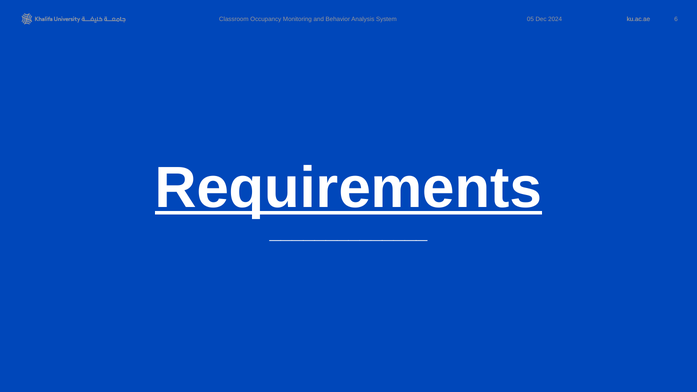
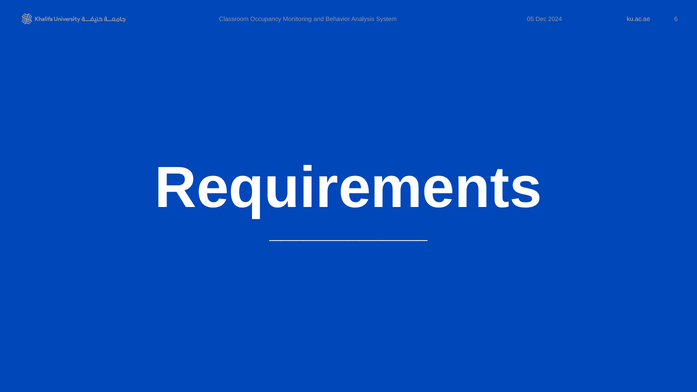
Requirements underline: present -> none (348, 188)
